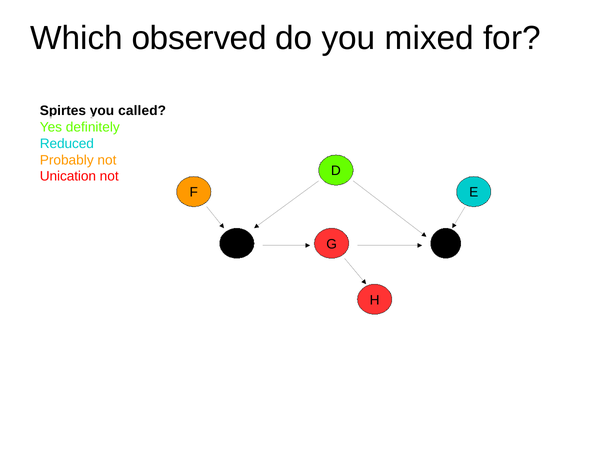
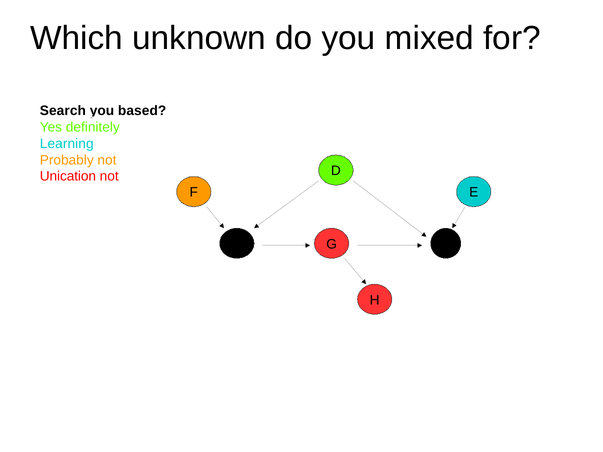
observed: observed -> unknown (199, 38)
Spirtes: Spirtes -> Search (63, 111)
called: called -> based (142, 111)
Reduced: Reduced -> Learning (67, 144)
